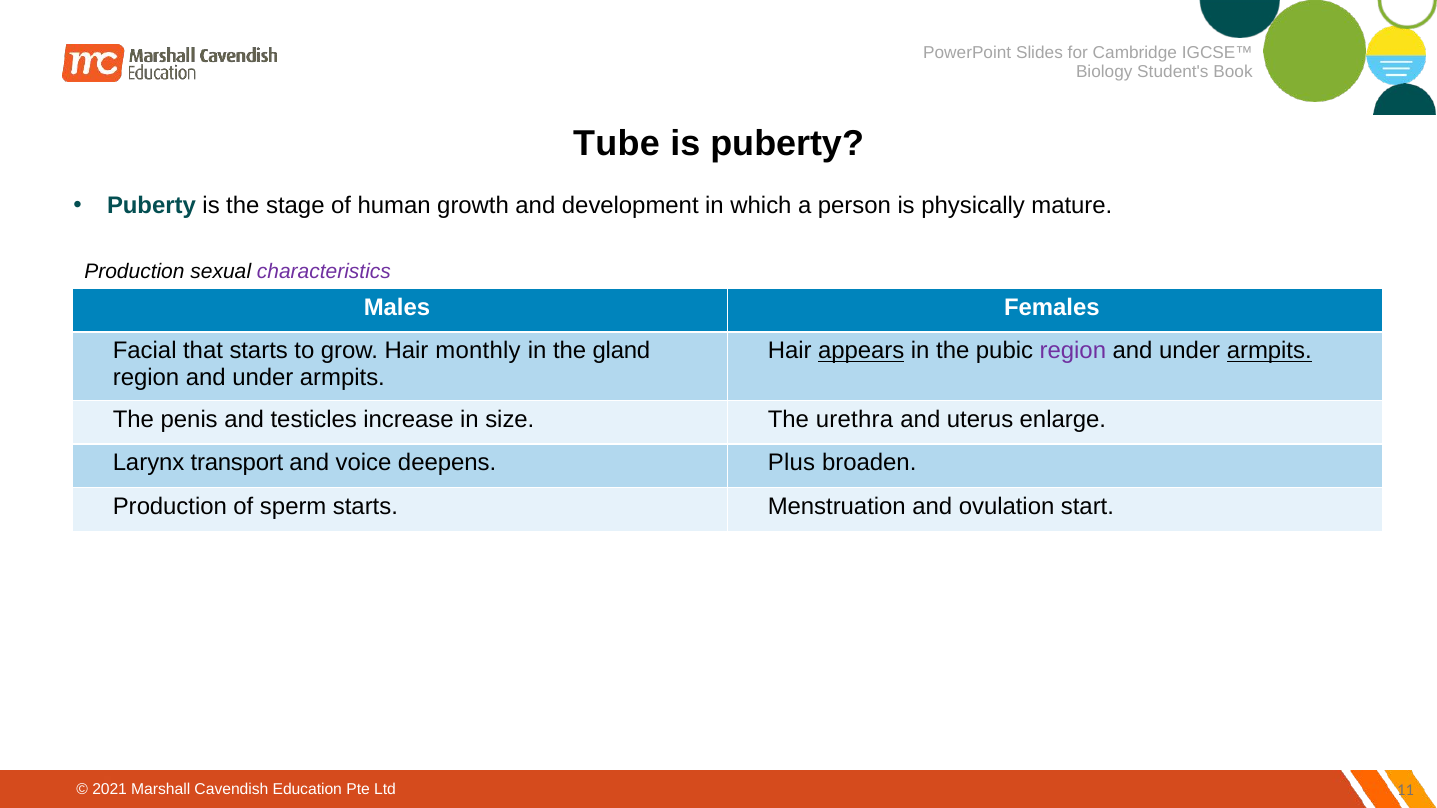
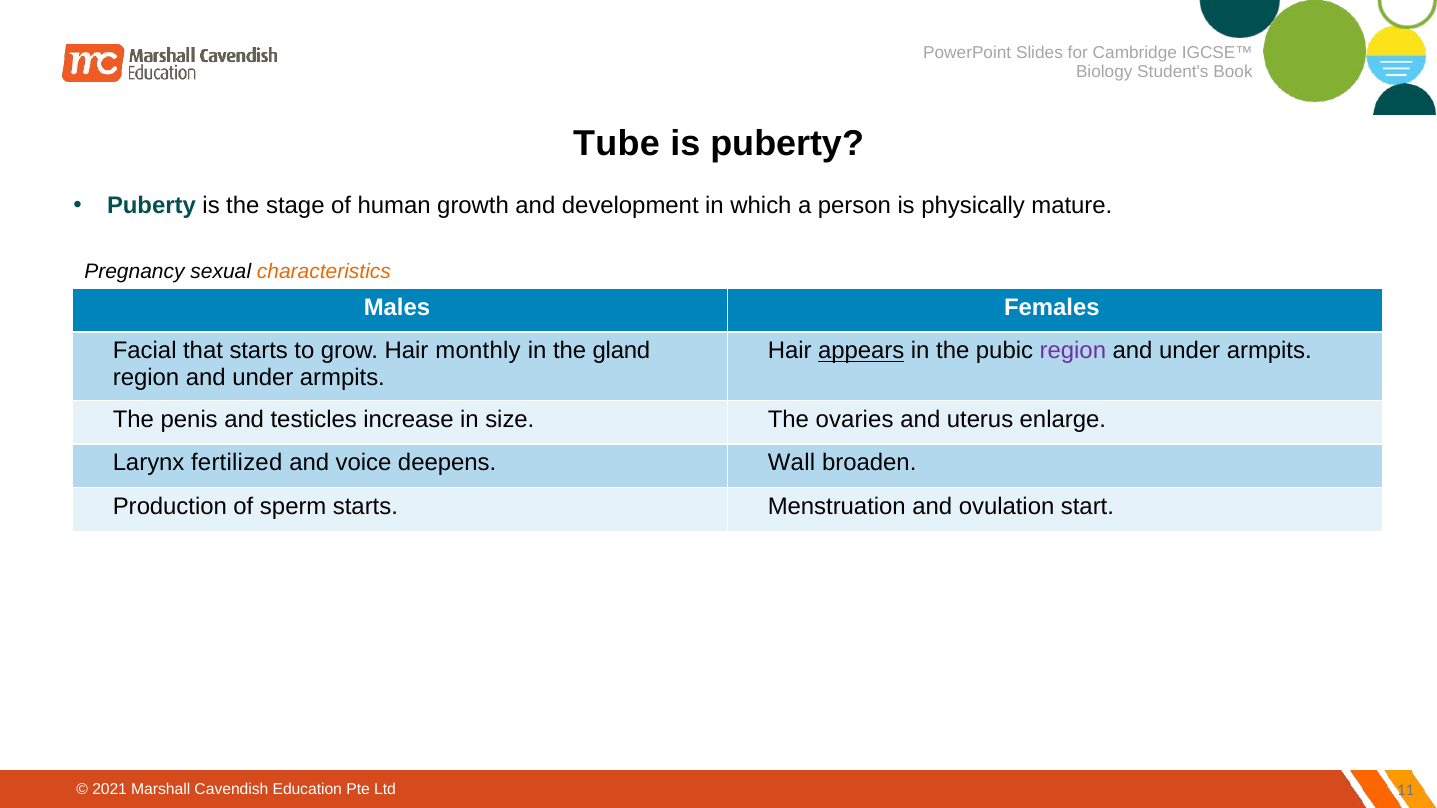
Production: Production -> Pregnancy (134, 272)
characteristics colour: purple -> orange (324, 272)
armpits underline: present -> none (1269, 351)
urethra: urethra -> ovaries (855, 419)
transport: transport -> fertilized (237, 463)
Plus: Plus -> Wall (792, 463)
